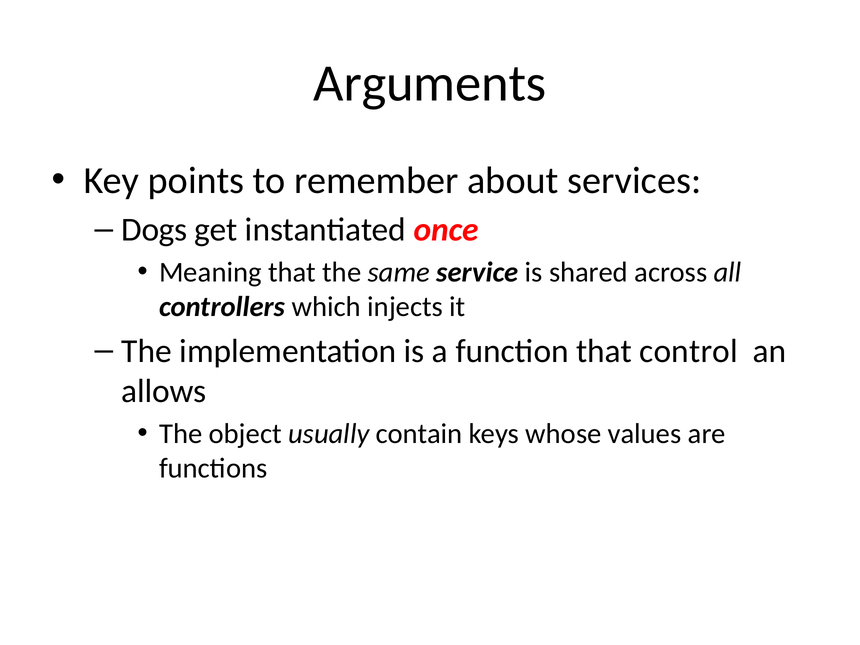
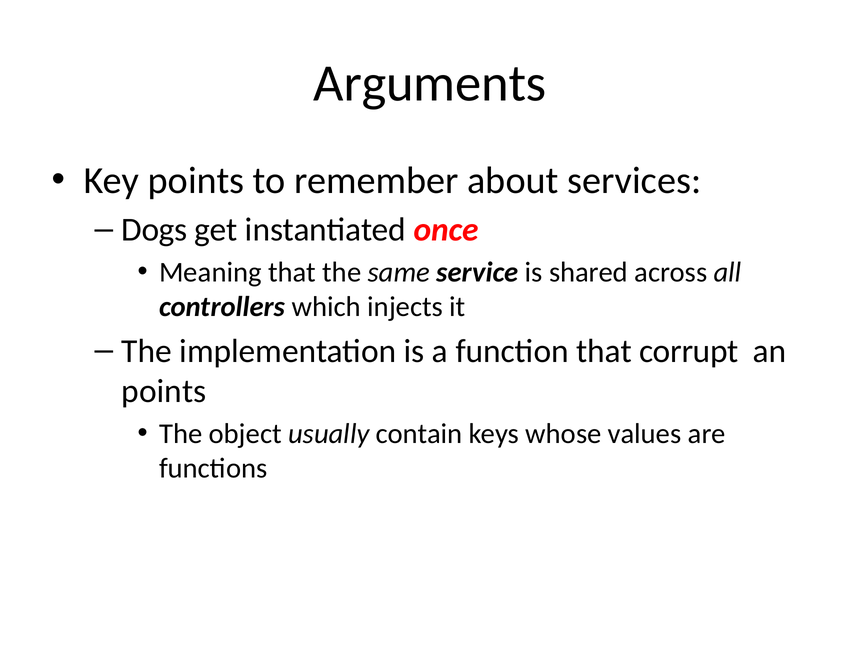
control: control -> corrupt (689, 351)
allows: allows -> points (164, 391)
